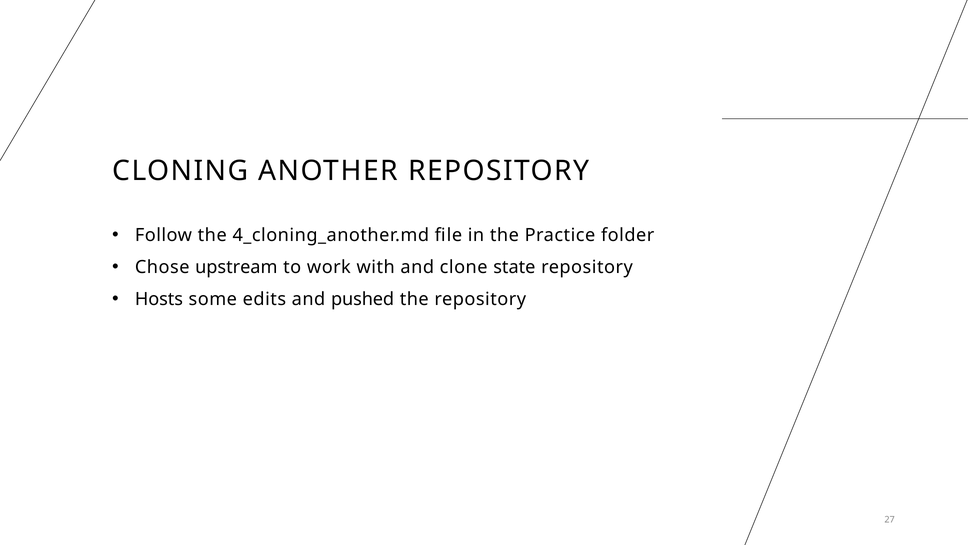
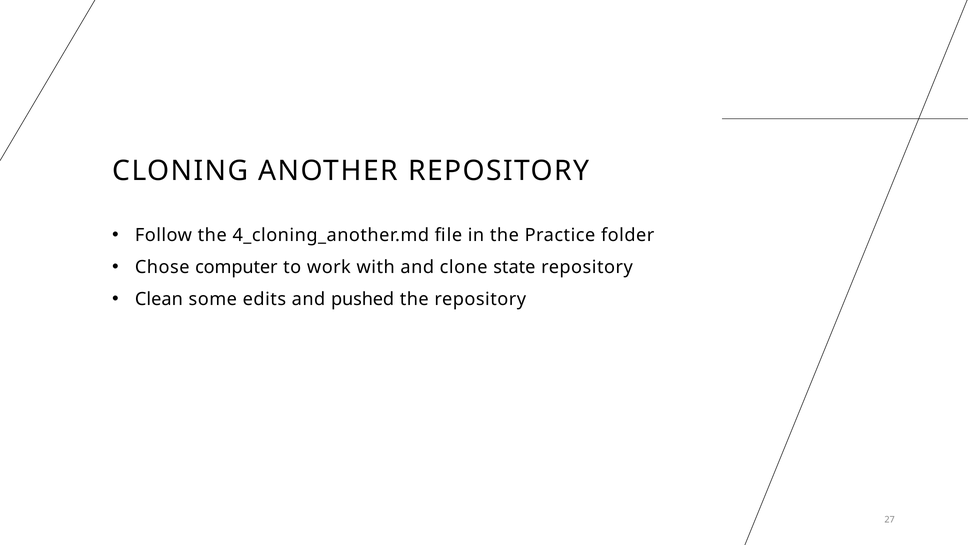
upstream: upstream -> computer (236, 267)
Hosts: Hosts -> Clean (159, 299)
